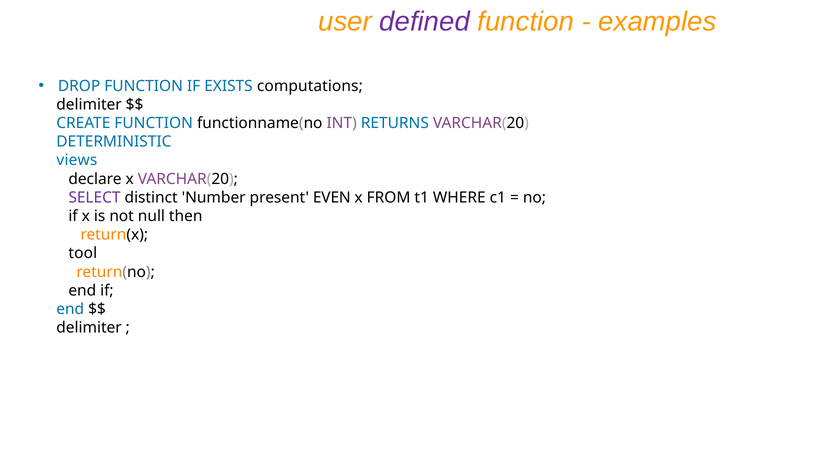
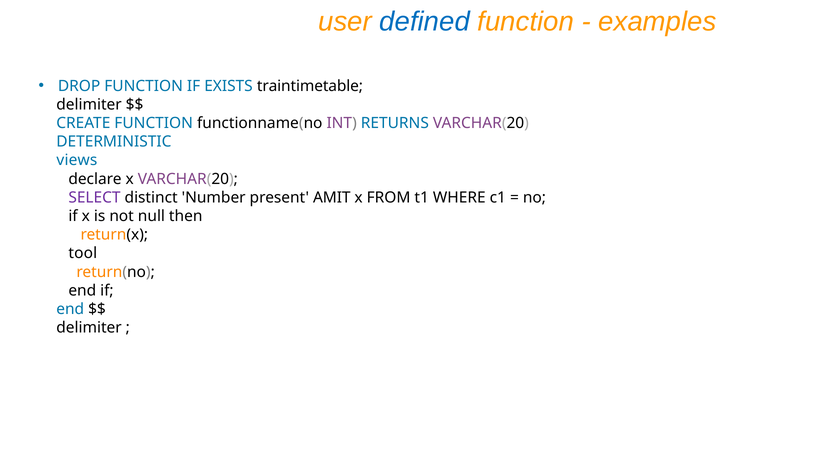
defined colour: purple -> blue (425, 21)
computations: computations -> traintimetable (310, 86)
EVEN: EVEN -> AMIT (332, 197)
